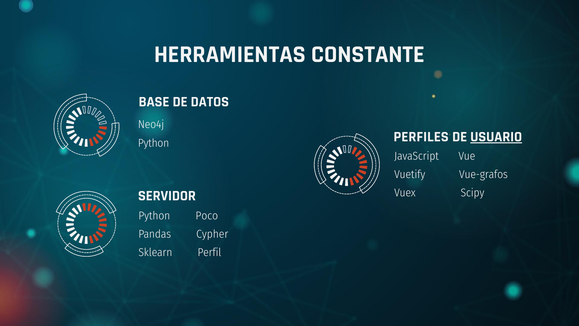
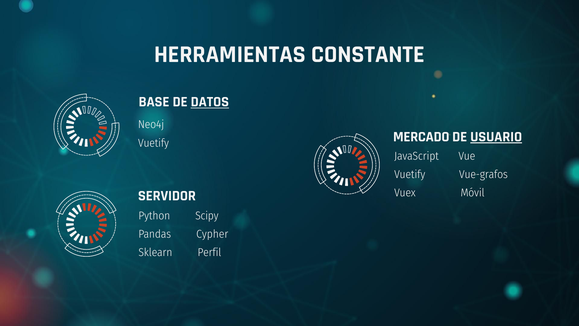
DATOS underline: none -> present (210, 102)
PERFILES: PERFILES -> MERCADO (421, 136)
Python: Python -> Vuetify (154, 143)
Scipy: Scipy -> Móvil (473, 193)
Poco: Poco -> Scipy (207, 216)
